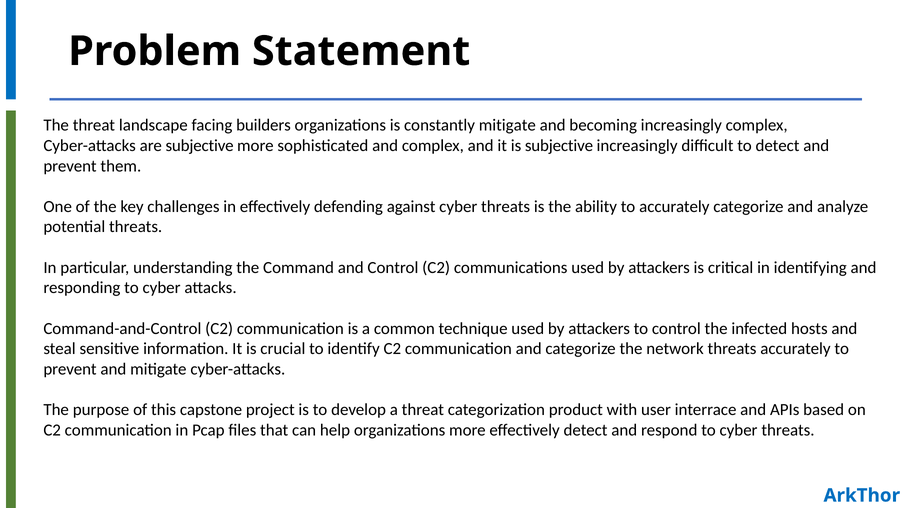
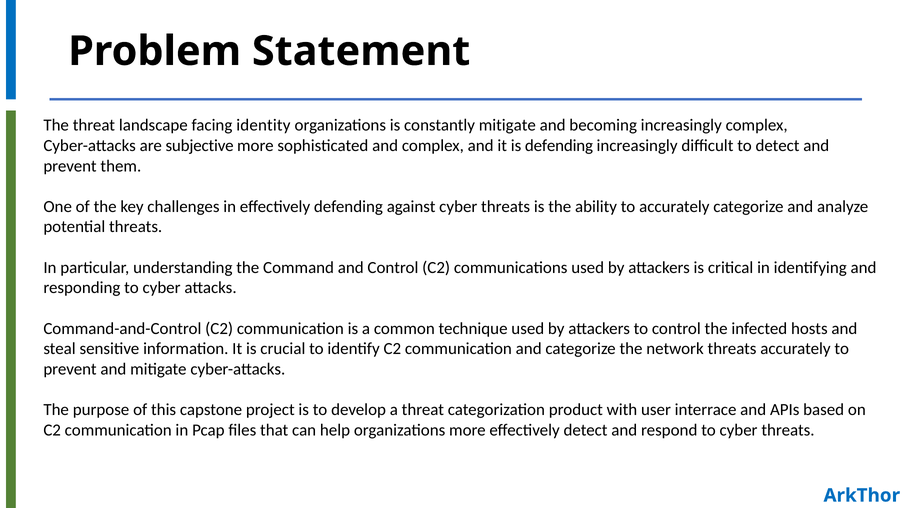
builders: builders -> identity (263, 125)
is subjective: subjective -> defending (559, 146)
